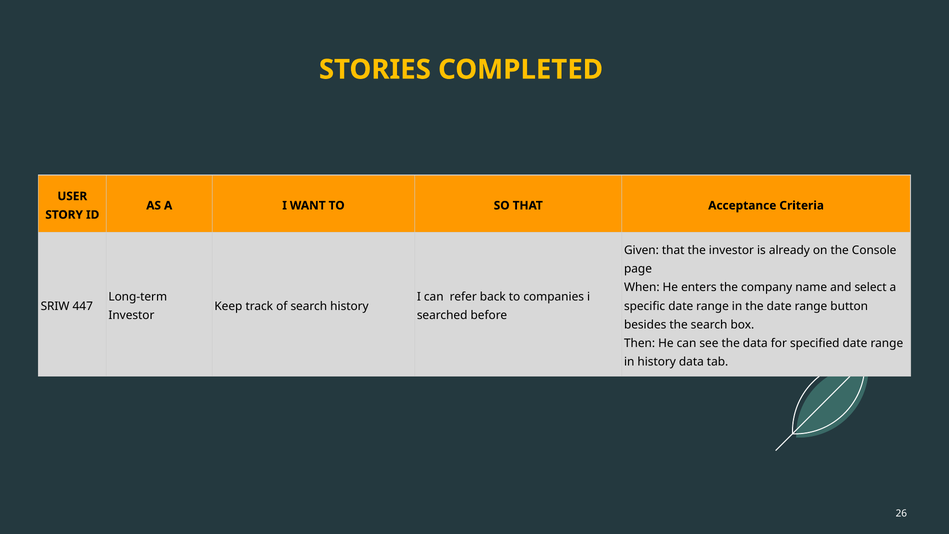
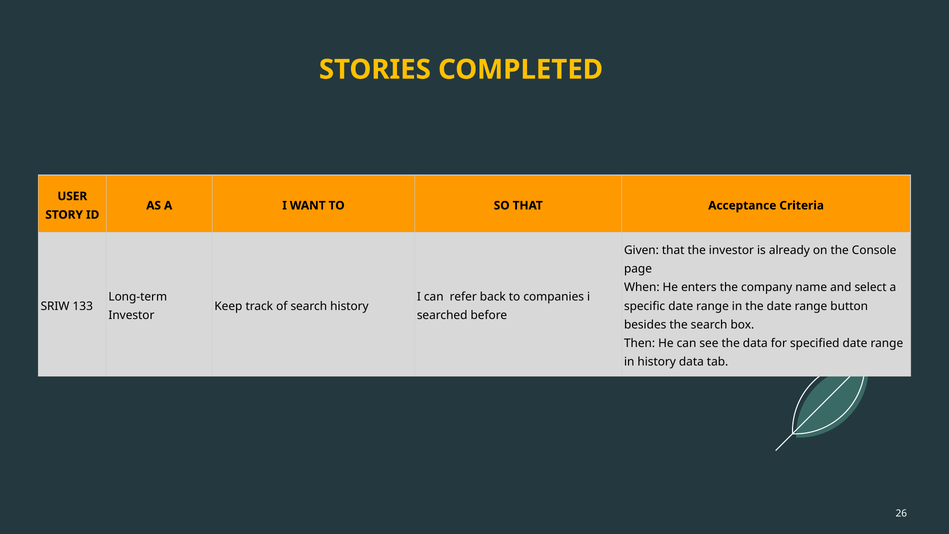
447: 447 -> 133 (83, 306)
